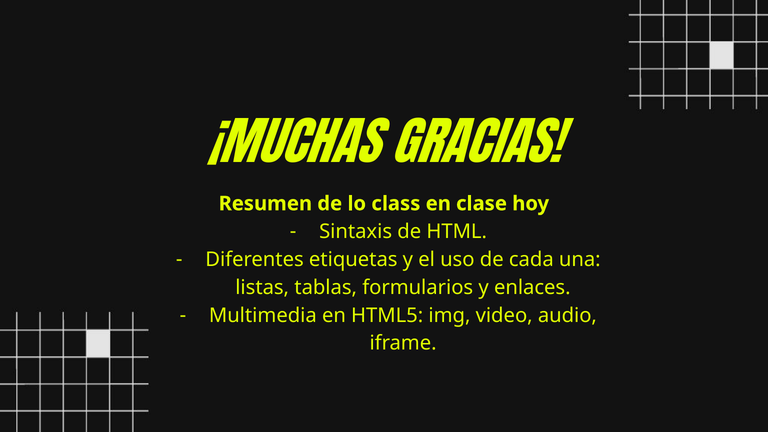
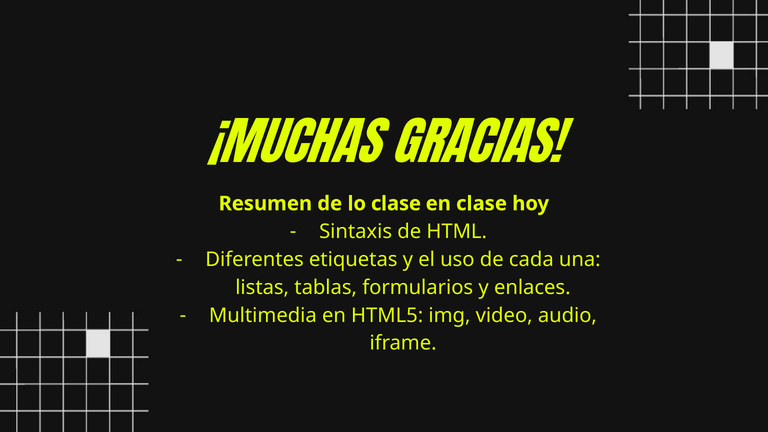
lo class: class -> clase (396, 204)
